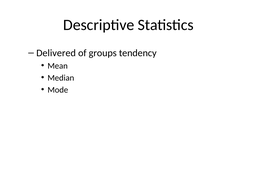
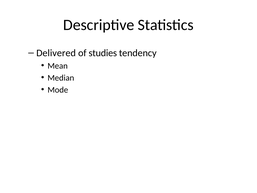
groups: groups -> studies (103, 53)
